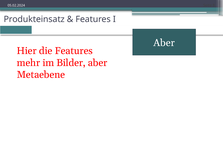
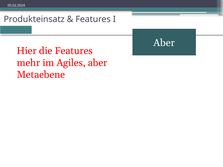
Bilder: Bilder -> Agiles (71, 63)
